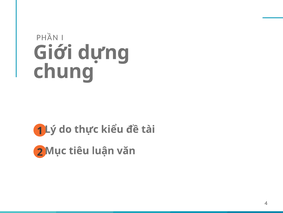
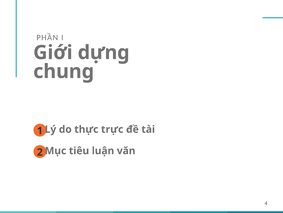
kiểu: kiểu -> trực (112, 129)
